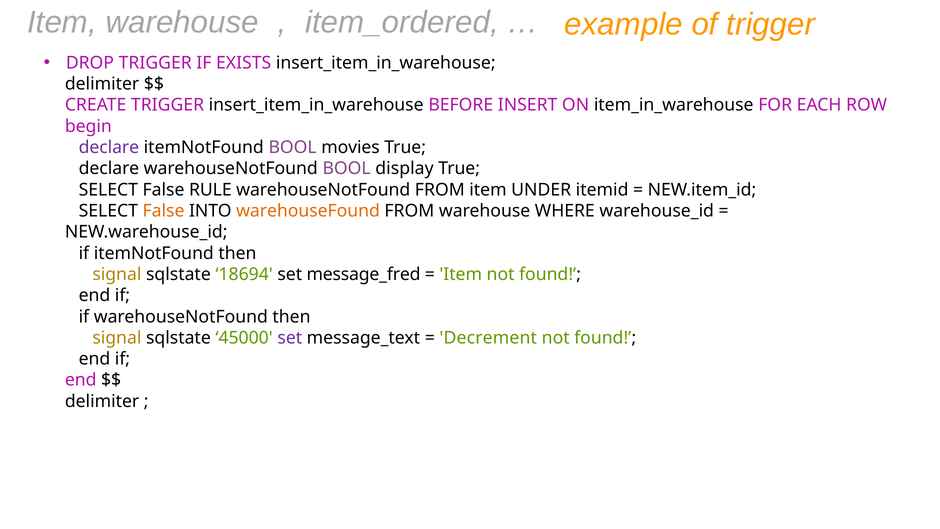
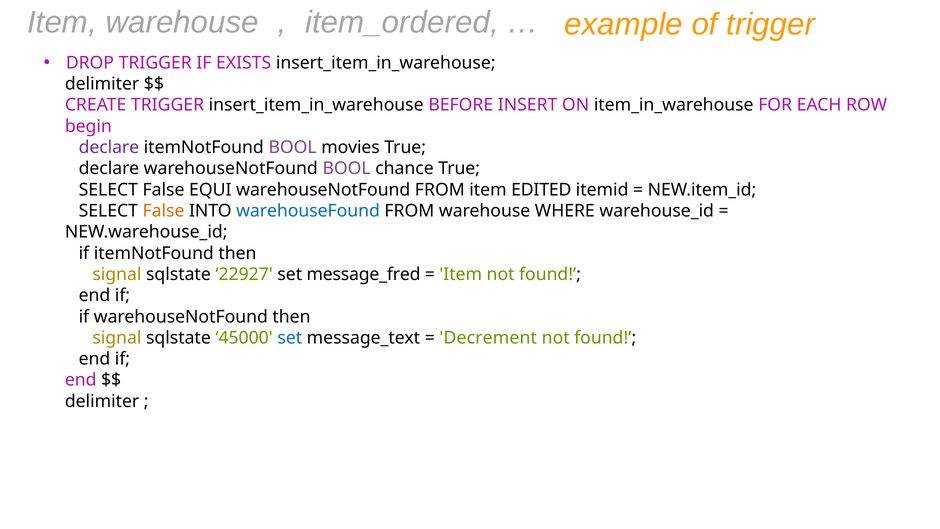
display: display -> chance (405, 168)
RULE: RULE -> EQUI (210, 190)
UNDER: UNDER -> EDITED (541, 190)
warehouseFound colour: orange -> blue (308, 211)
18694: 18694 -> 22927 (244, 274)
set colour: purple -> blue (290, 338)
